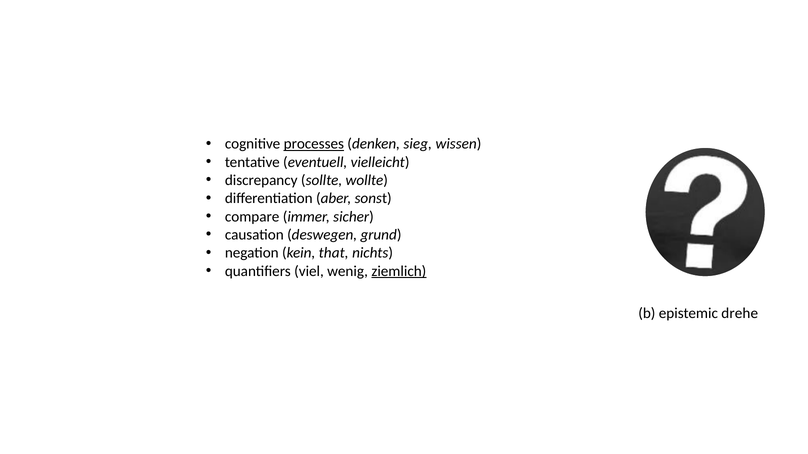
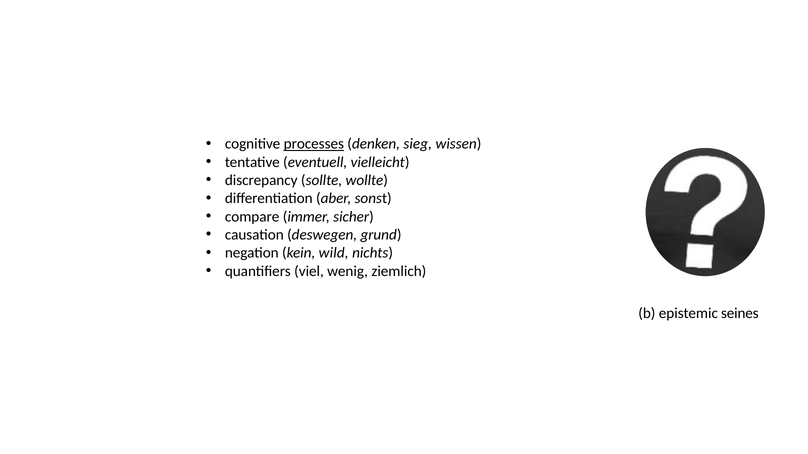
that: that -> wild (334, 253)
ziemlich underline: present -> none (399, 271)
drehe: drehe -> seines (740, 313)
